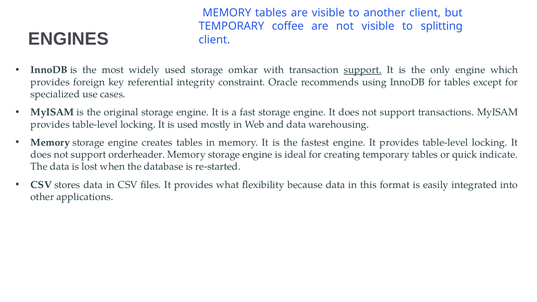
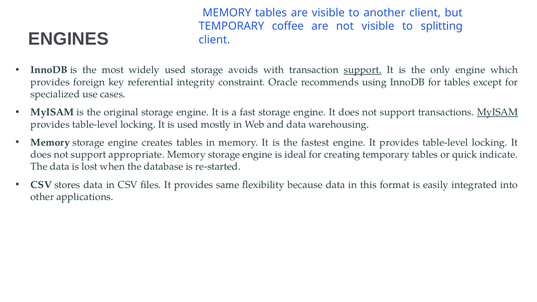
omkar: omkar -> avoids (243, 70)
MyISAM underline: none -> present (498, 112)
orderheader: orderheader -> appropriate (137, 155)
what: what -> same (228, 185)
